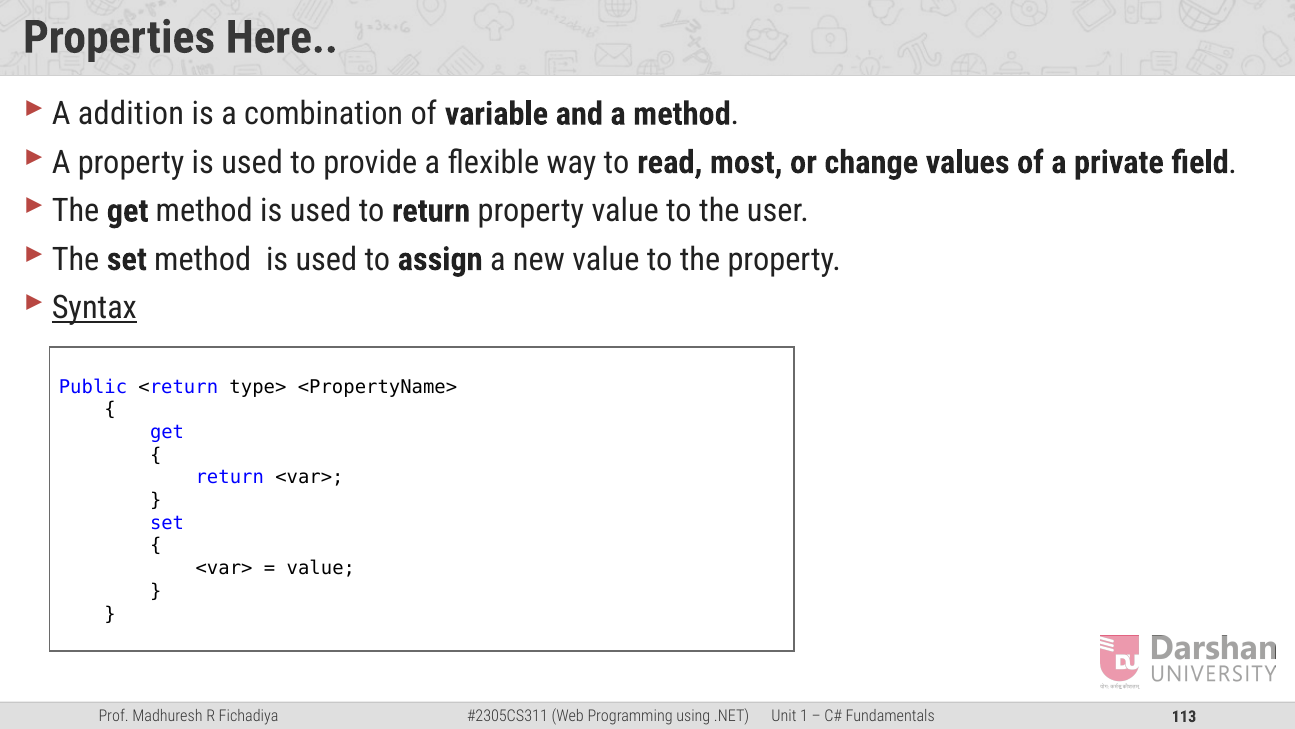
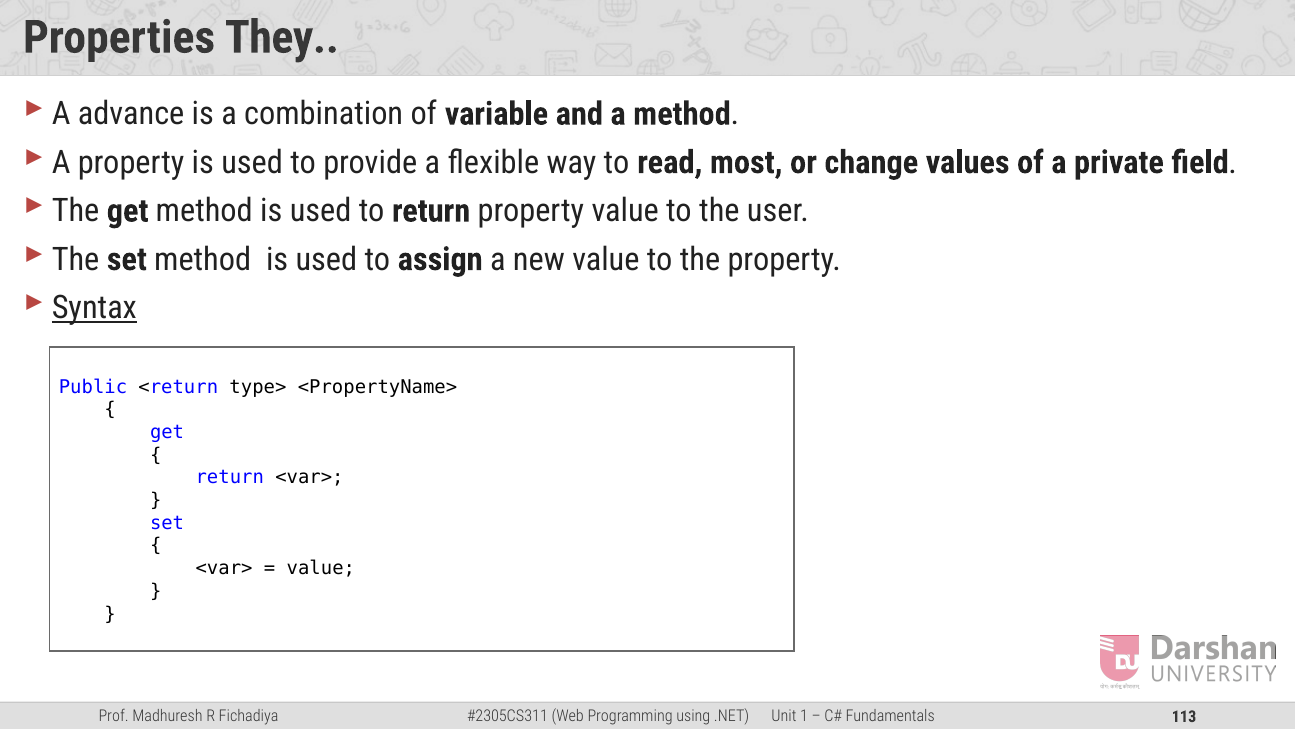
Here: Here -> They (282, 37)
addition: addition -> advance (131, 114)
